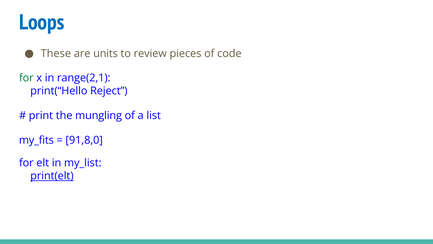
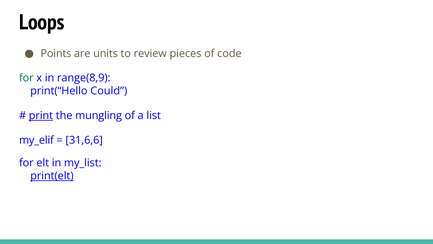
Loops colour: blue -> black (42, 22)
These: These -> Points (56, 53)
range(2,1: range(2,1 -> range(8,9 (84, 78)
Reject: Reject -> Could (109, 91)
print underline: none -> present (41, 115)
my_fits: my_fits -> my_elif (36, 140)
91,8,0: 91,8,0 -> 31,6,6 (84, 140)
